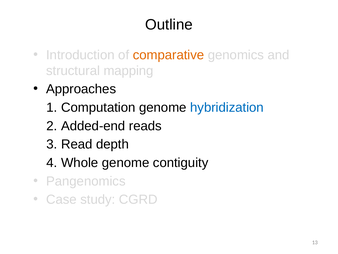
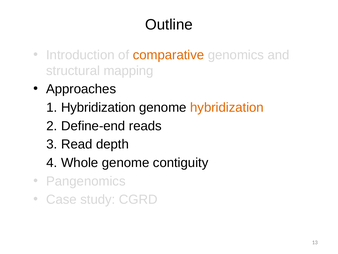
Computation: Computation -> Hybridization (98, 107)
hybridization colour: blue -> orange (227, 107)
Added-end: Added-end -> Define-end (93, 126)
